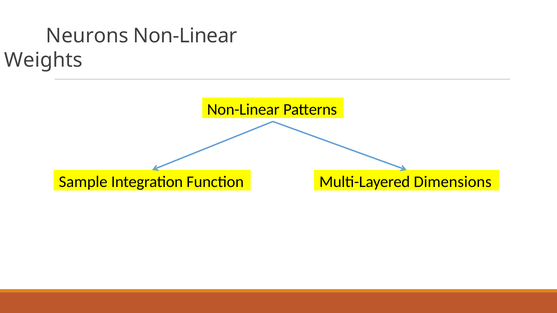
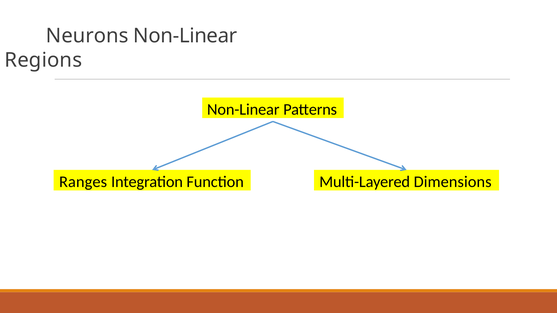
Weights: Weights -> Regions (43, 60)
Sample: Sample -> Ranges (83, 182)
